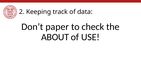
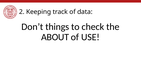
paper: paper -> things (57, 27)
